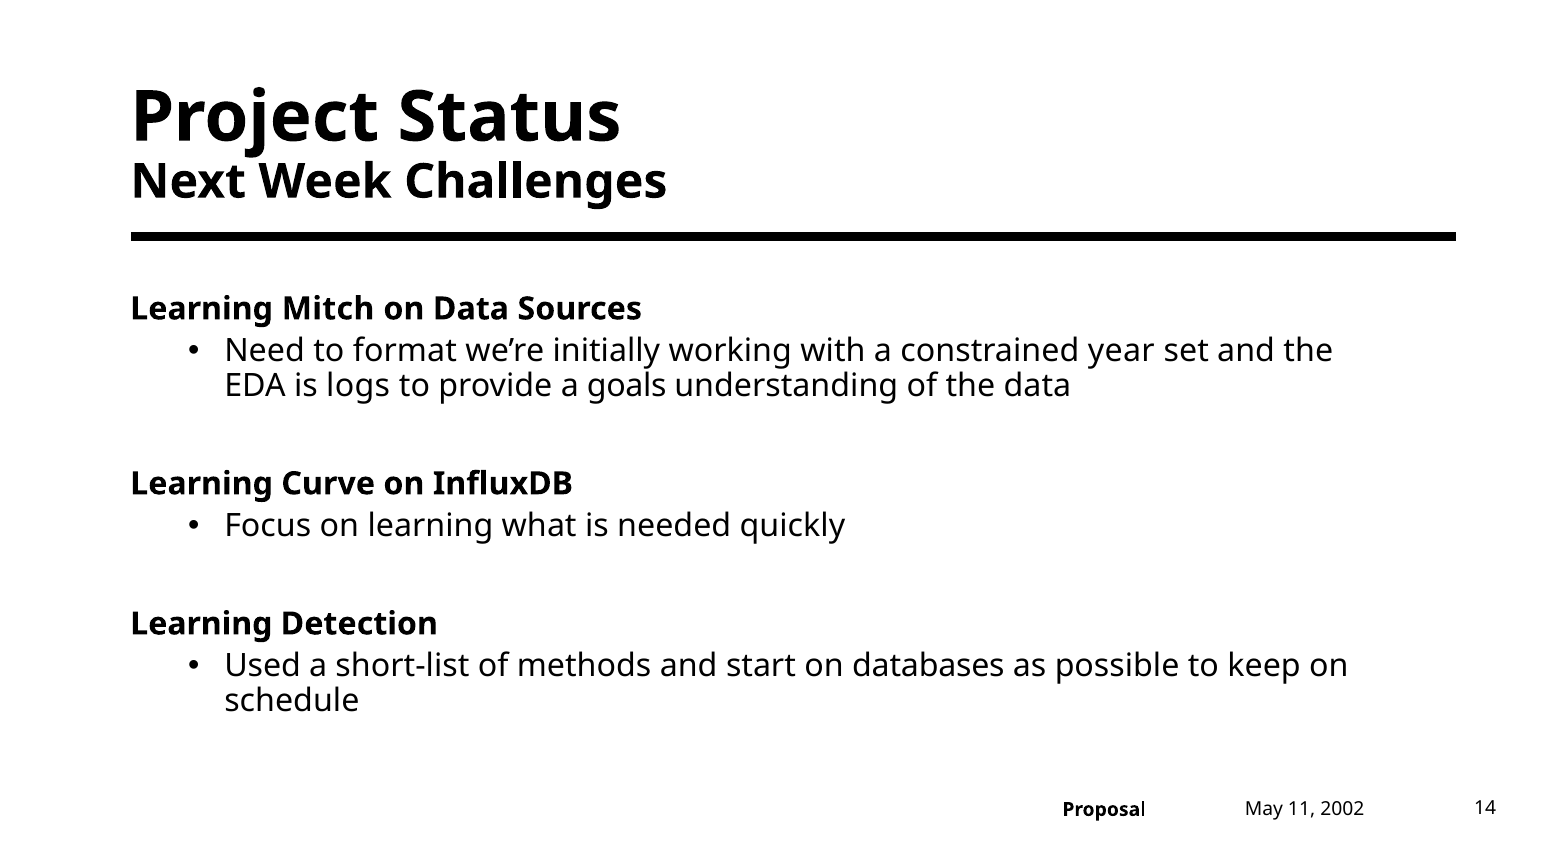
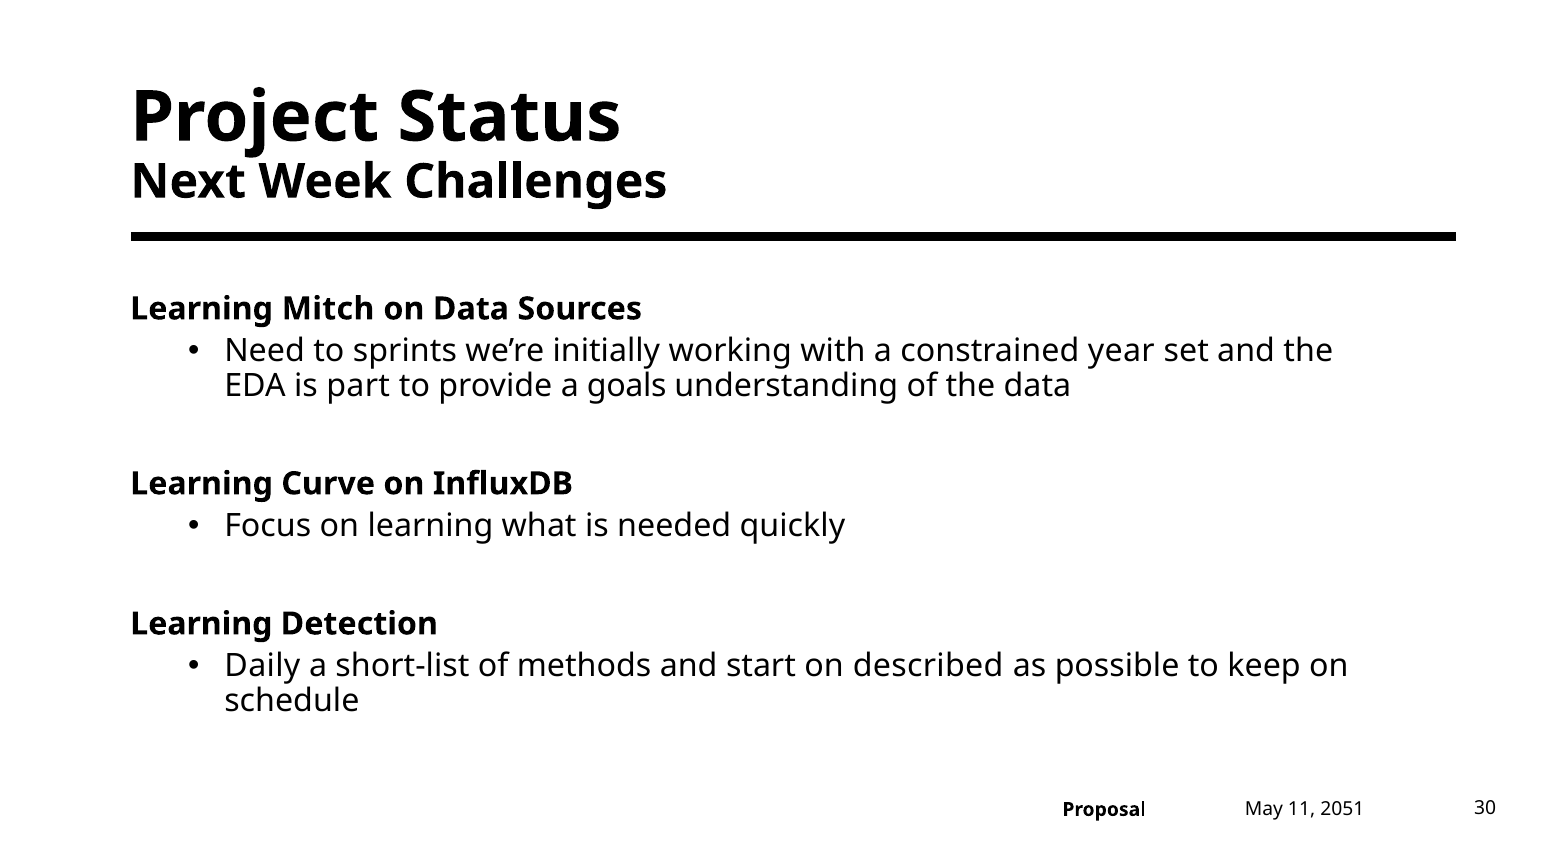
format: format -> sprints (405, 351)
logs: logs -> part (358, 386)
Used: Used -> Daily (262, 666)
databases: databases -> described (928, 666)
2002: 2002 -> 2051 (1342, 810)
14: 14 -> 30 (1485, 808)
